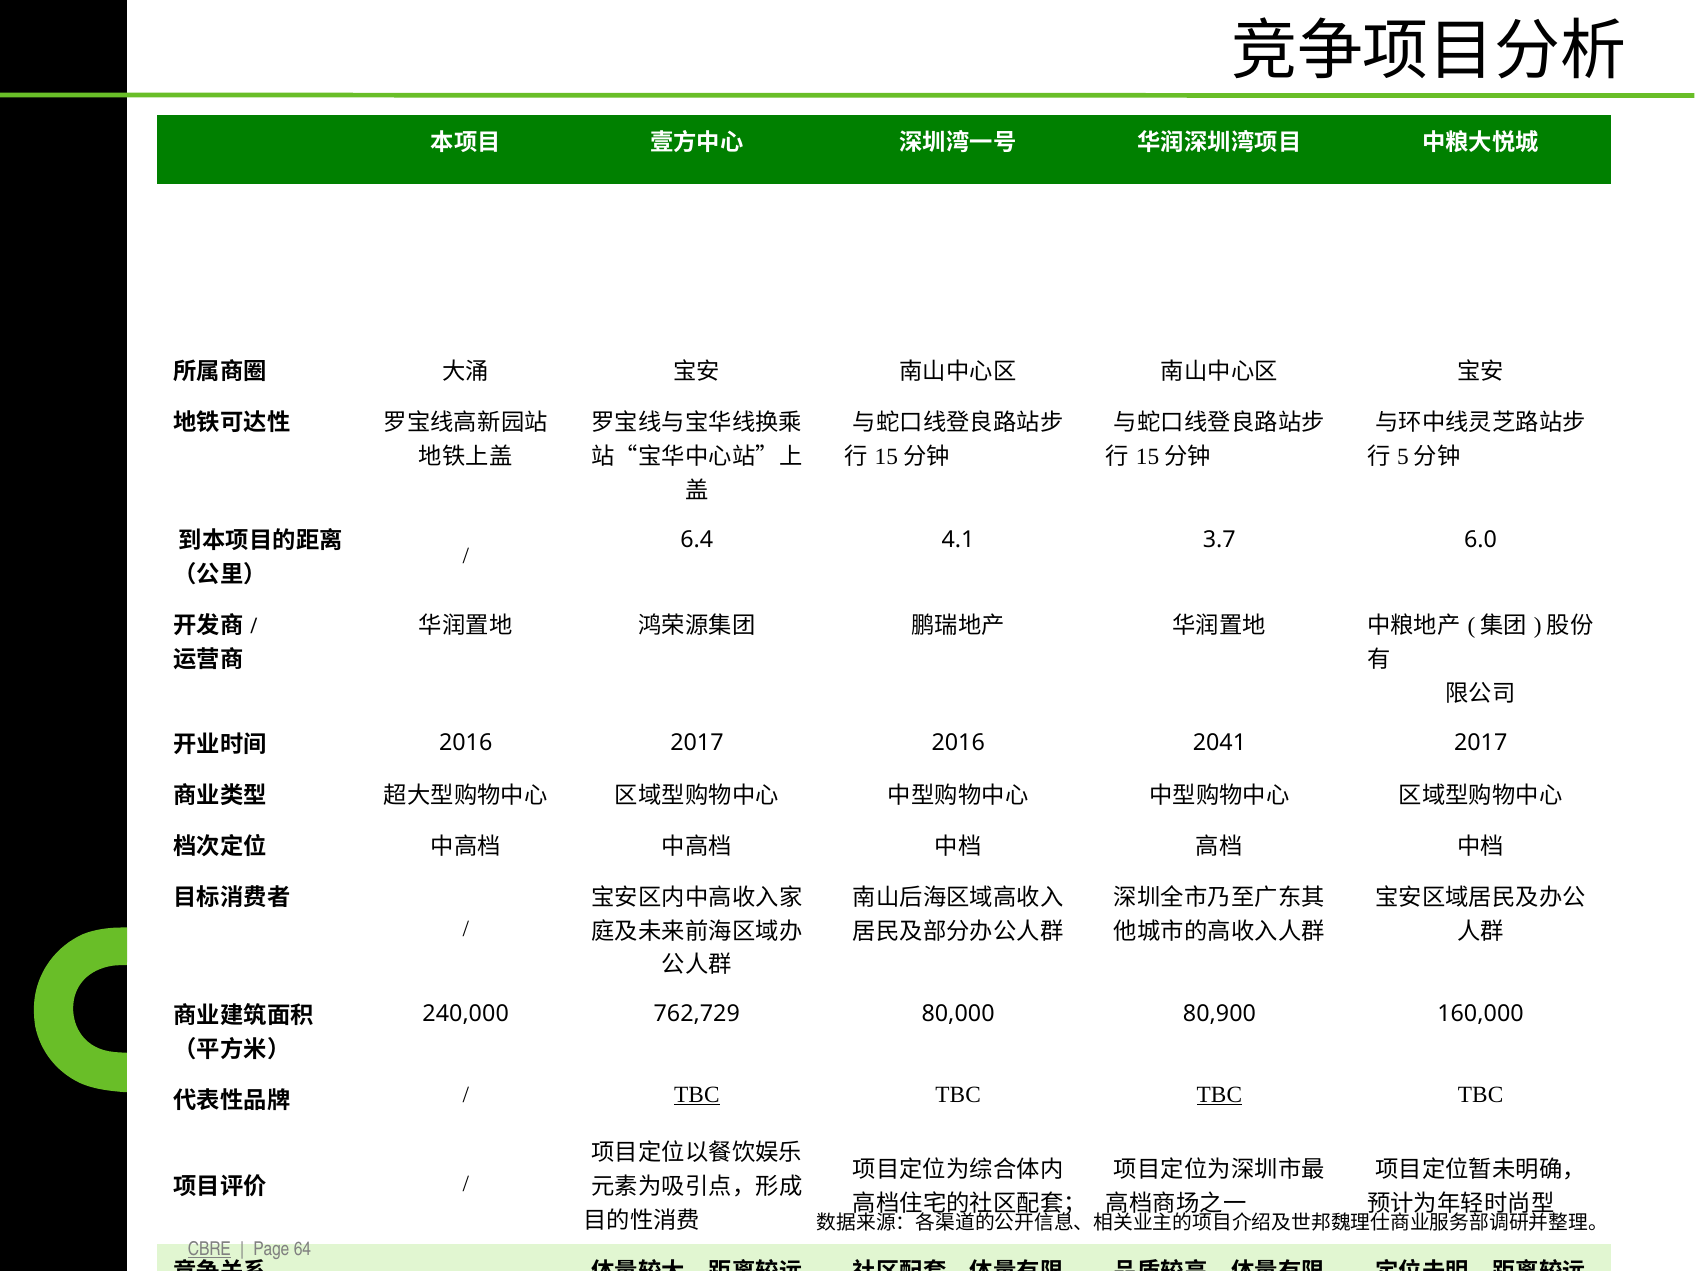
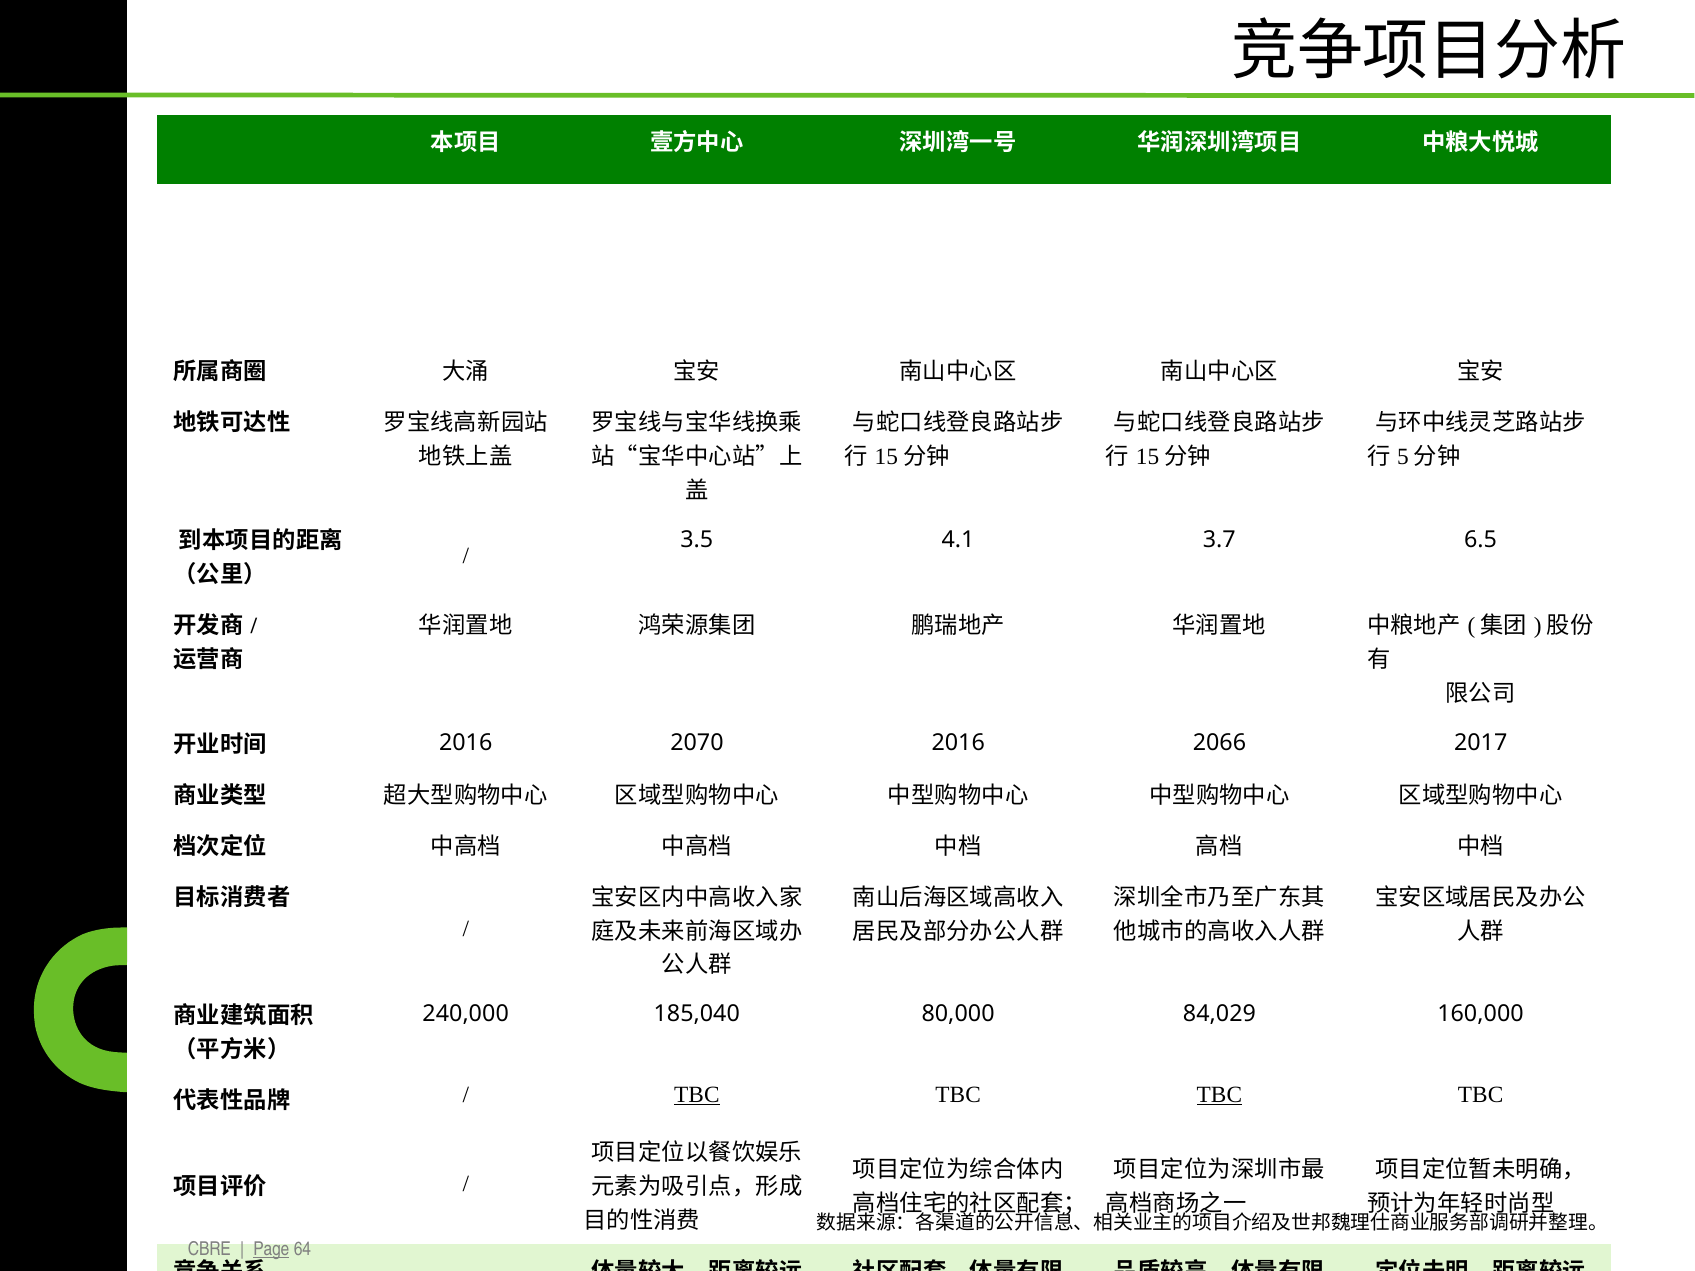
6.4: 6.4 -> 3.5 (697, 539)
6.0: 6.0 -> 6.5 (1481, 539)
2016 2017: 2017 -> 2070 (697, 743)
2041: 2041 -> 2066 (1219, 743)
762,729: 762,729 -> 185,040 (697, 1014)
80,900: 80,900 -> 84,029 (1219, 1014)
CBRE underline: present -> none (209, 1249)
Page underline: none -> present (271, 1249)
